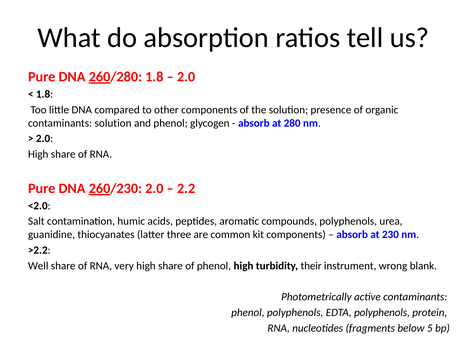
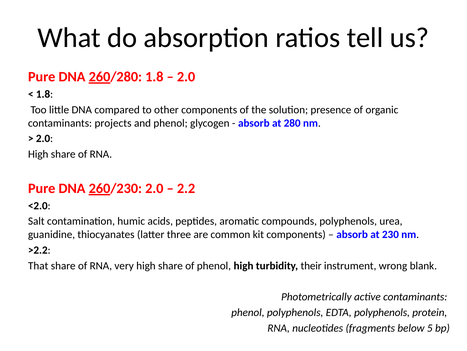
contaminants solution: solution -> projects (113, 123)
Well: Well -> That (38, 265)
